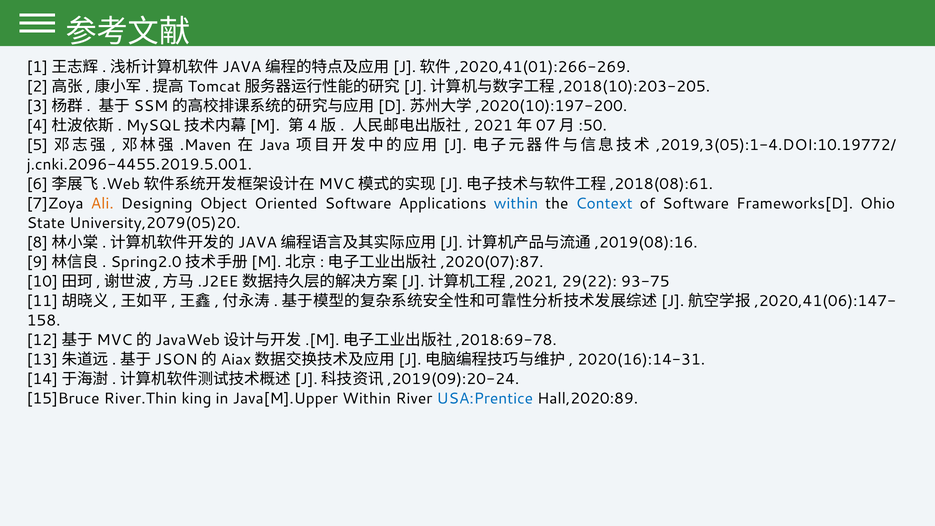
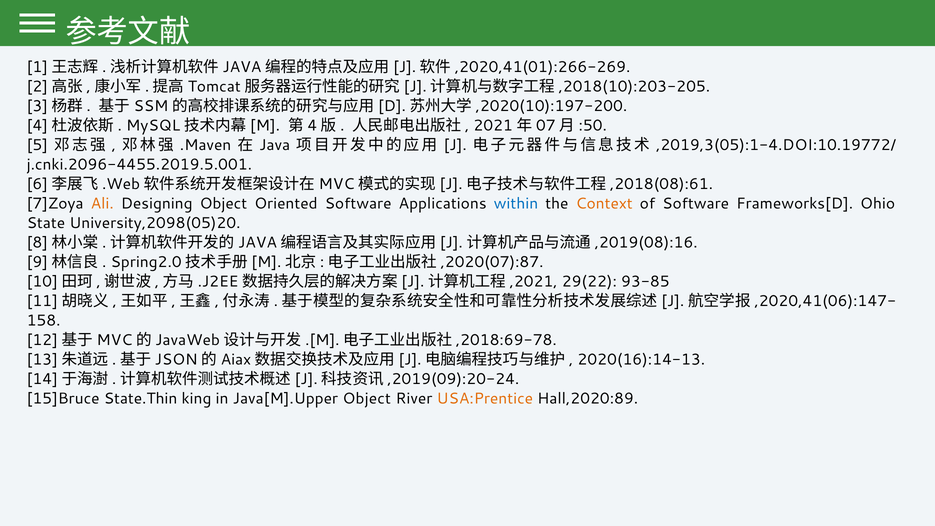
Context colour: blue -> orange (604, 204)
University,2079(05)20: University,2079(05)20 -> University,2098(05)20 (155, 223)
93-75: 93-75 -> 93-85 (645, 282)
2020(16):14-31: 2020(16):14-31 -> 2020(16):14-13 (641, 359)
River.Thin: River.Thin -> State.Thin (141, 398)
Java[M].Upper Within: Within -> Object (367, 398)
USA:Prentice colour: blue -> orange (485, 398)
